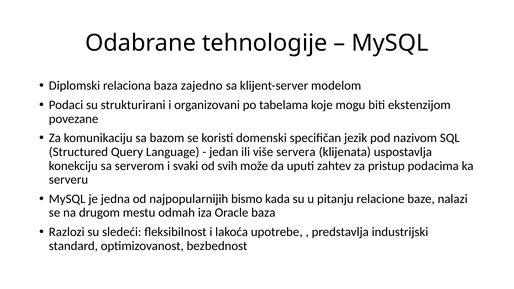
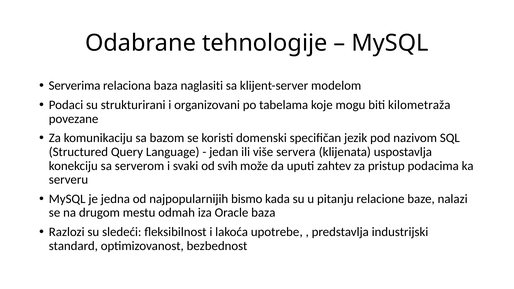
Diplomski: Diplomski -> Serverima (75, 86)
zajedno: zajedno -> naglasiti (202, 86)
ekstenzijom: ekstenzijom -> kilometraža (419, 105)
